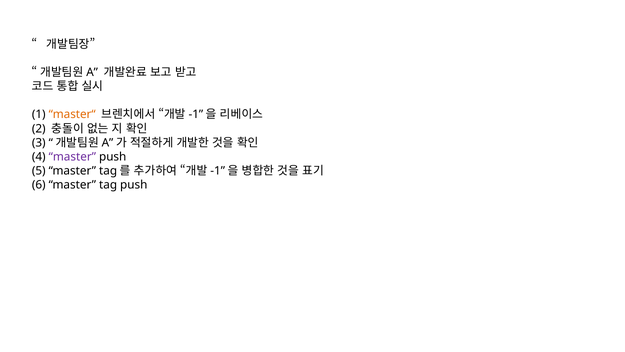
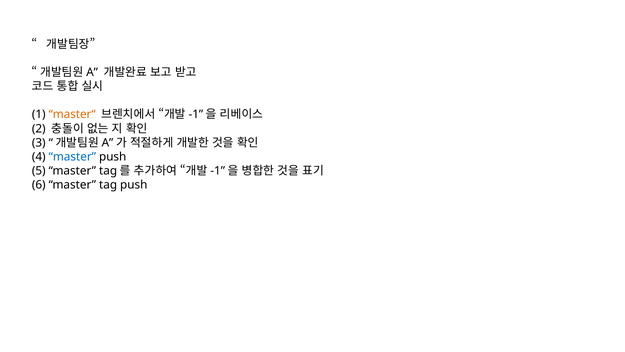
master colour: purple -> blue (72, 157)
